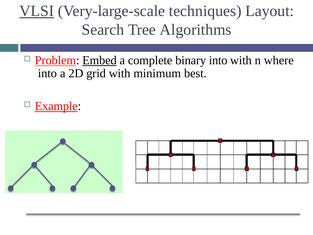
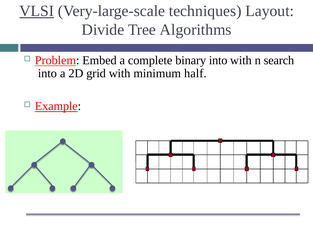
Search: Search -> Divide (103, 30)
Embed underline: present -> none (99, 60)
where: where -> search (279, 60)
best: best -> half (195, 73)
